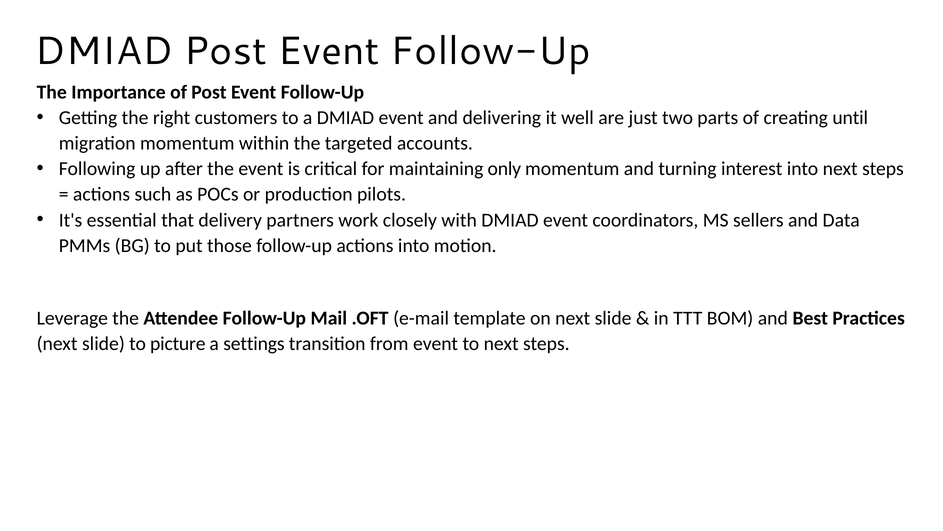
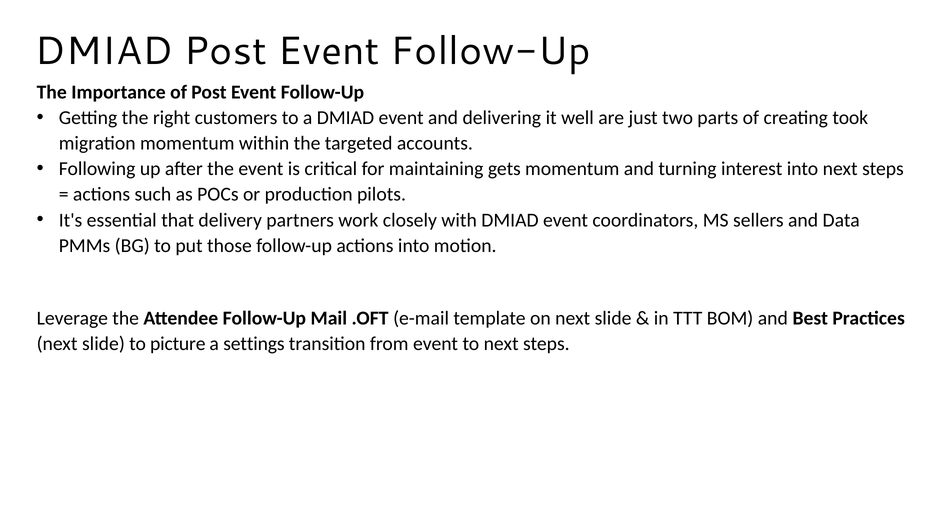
until: until -> took (850, 118)
only: only -> gets (504, 169)
